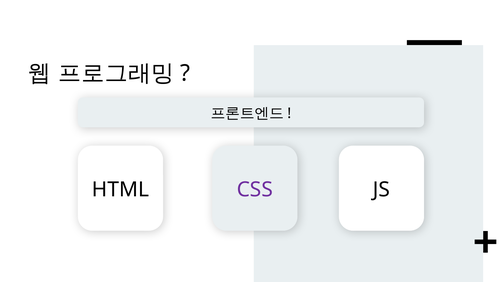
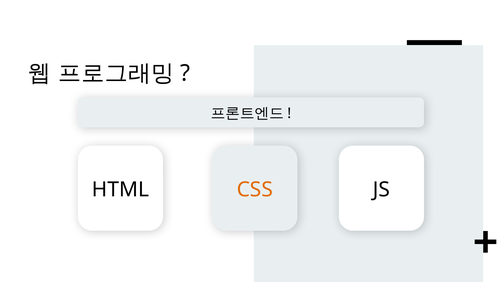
CSS colour: purple -> orange (255, 190)
